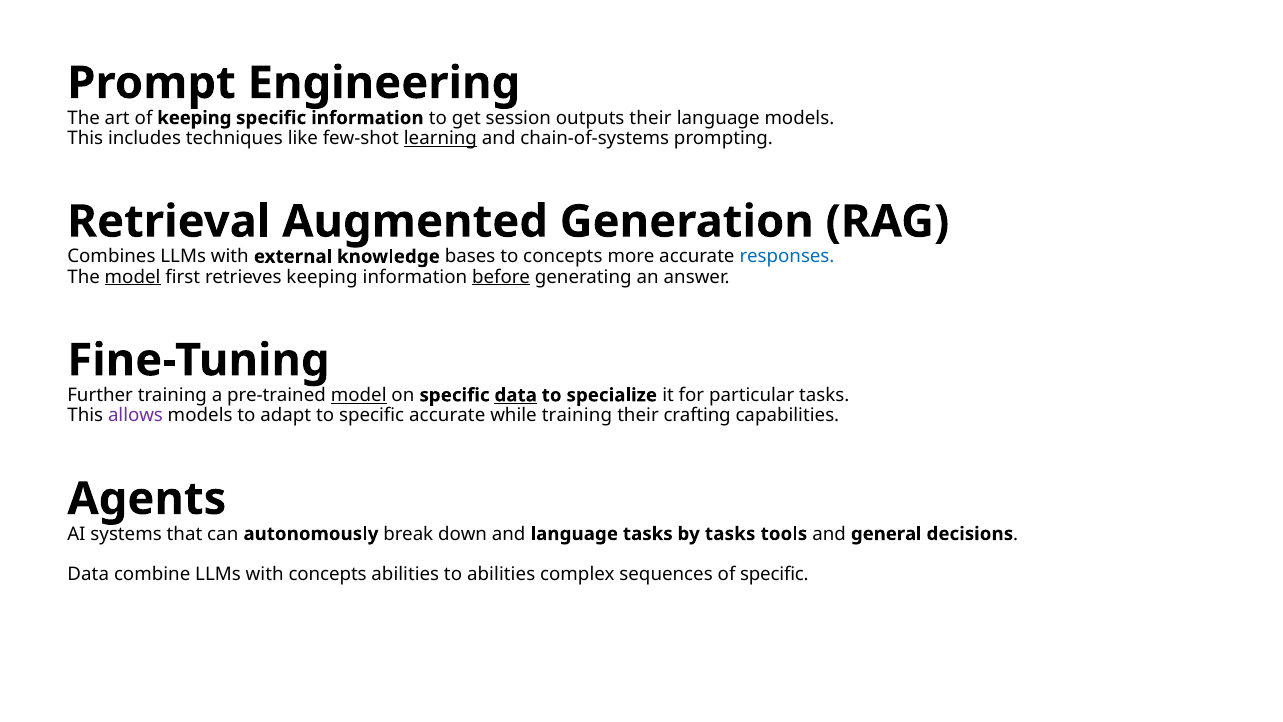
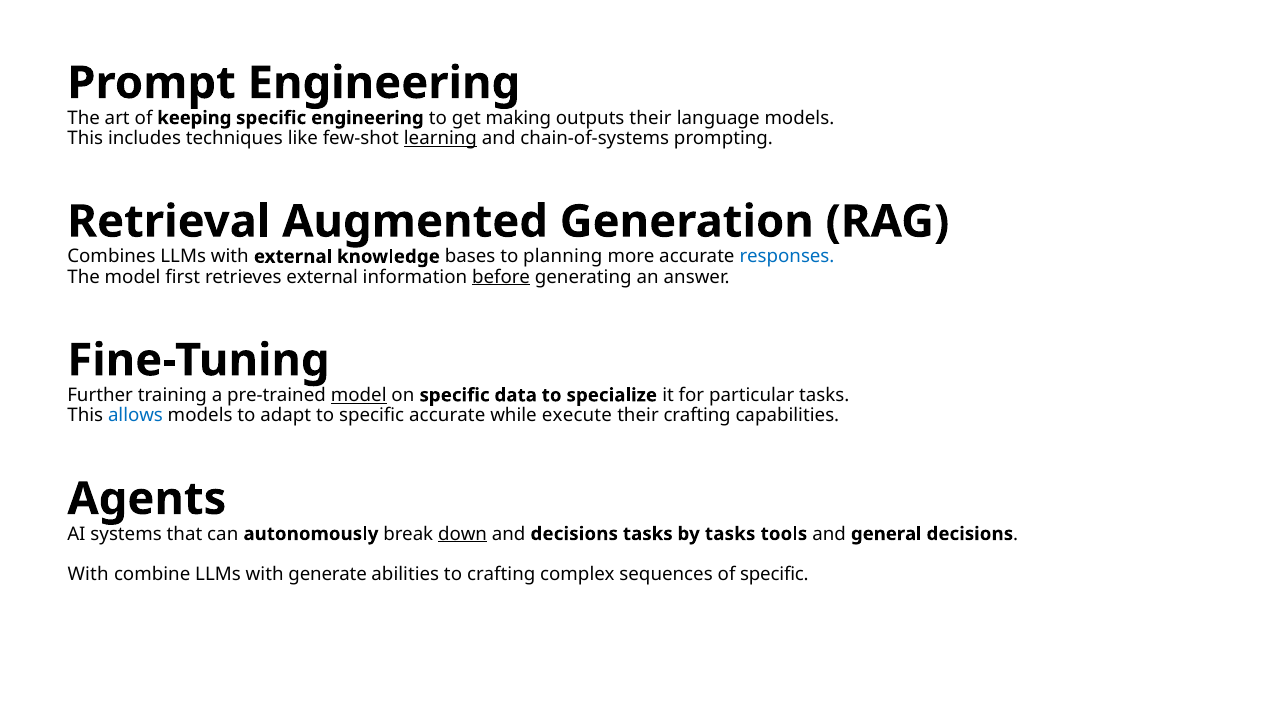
specific information: information -> engineering (367, 118)
session: session -> making (518, 118)
concepts: concepts -> planning (563, 256)
model underline: present -> none (133, 277)
retrieves keeping: keeping -> external (322, 277)
data underline: present -> none (516, 395)
allows colour: purple -> blue (135, 415)
while training: training -> execute (577, 415)
down underline: none -> present (463, 534)
and language: language -> decisions (574, 534)
Data: Data -> With (88, 574)
with concepts: concepts -> generate (328, 574)
to abilities: abilities -> crafting (501, 574)
